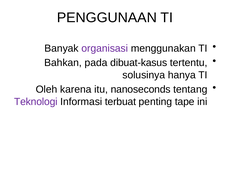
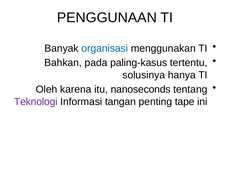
organisasi colour: purple -> blue (105, 48)
dibuat-kasus: dibuat-kasus -> paling-kasus (139, 63)
terbuat: terbuat -> tangan (120, 101)
